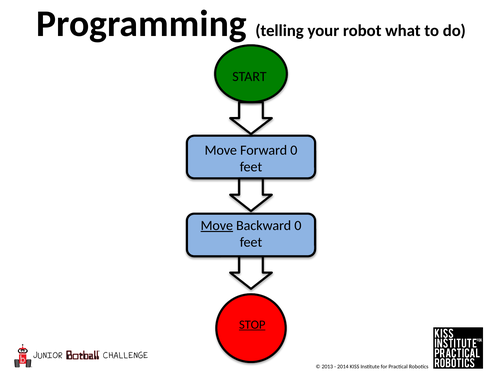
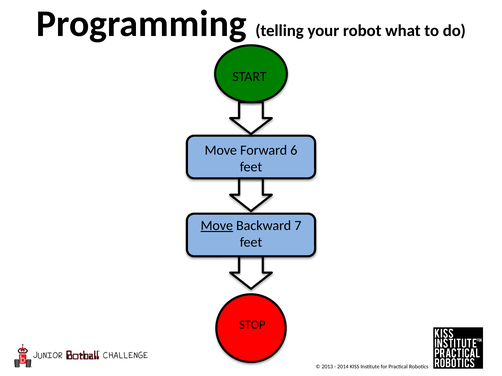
Forward 0: 0 -> 6 (294, 150)
Backward 0: 0 -> 7 (298, 226)
STOP underline: present -> none (252, 325)
